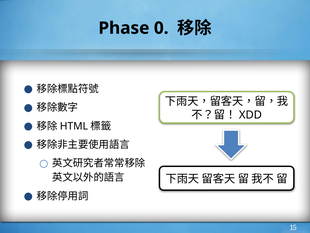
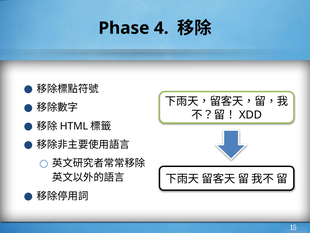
0: 0 -> 4 (161, 28)
